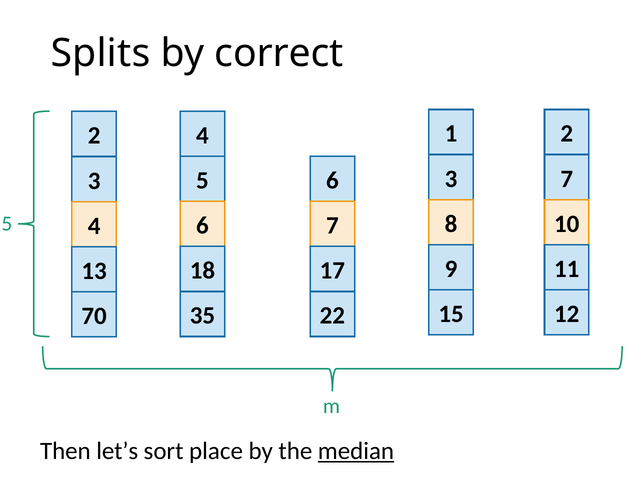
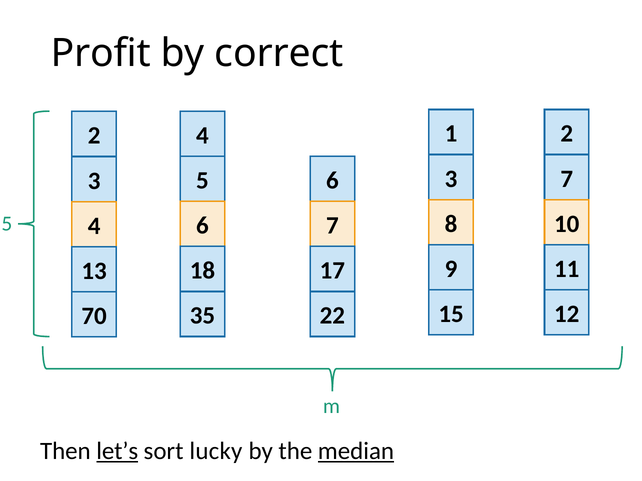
Splits: Splits -> Profit (101, 53)
let’s underline: none -> present (117, 452)
place: place -> lucky (216, 452)
